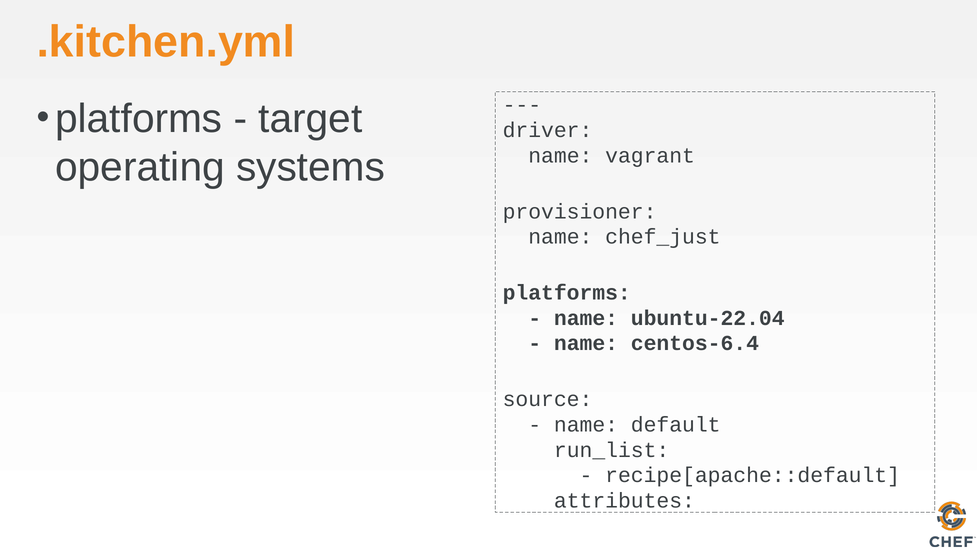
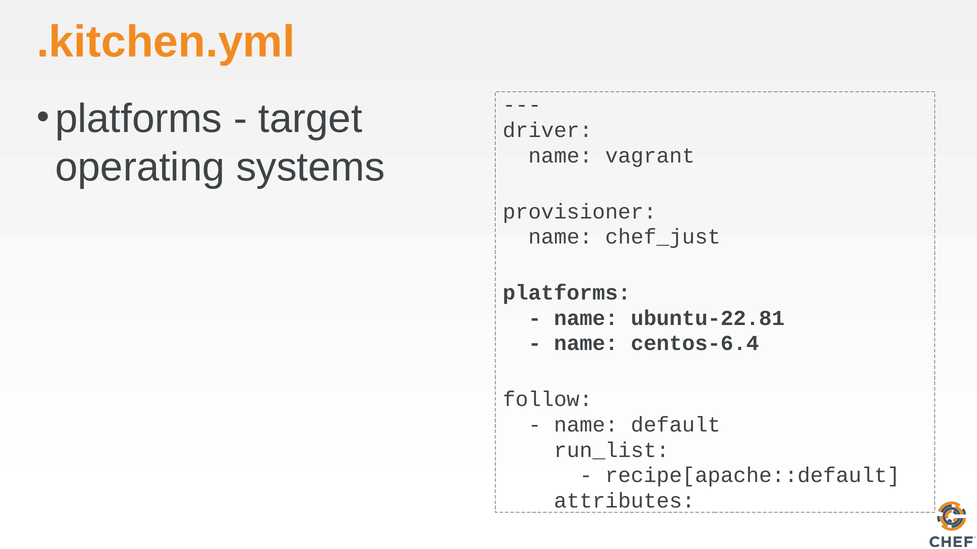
ubuntu-22.04: ubuntu-22.04 -> ubuntu-22.81 (708, 318)
source: source -> follow (548, 400)
